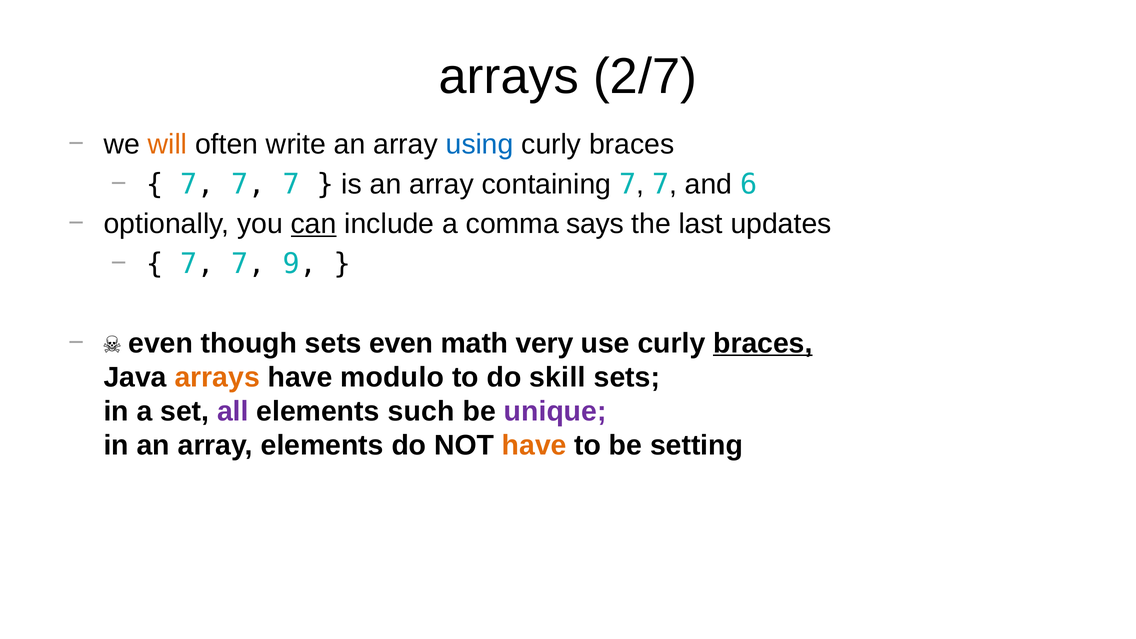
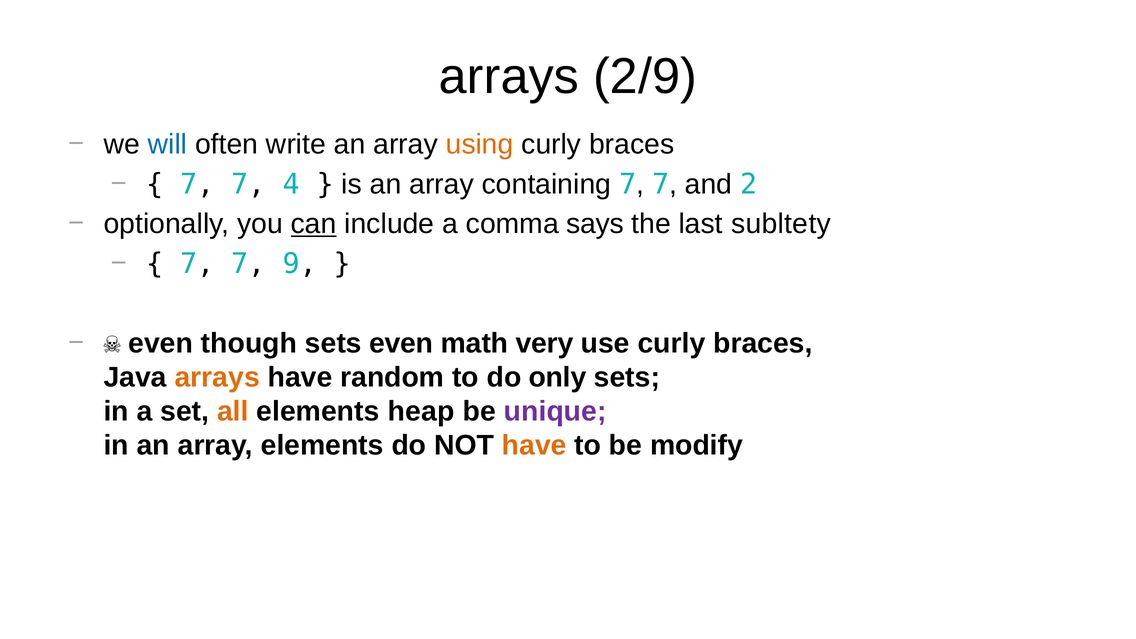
2/7: 2/7 -> 2/9 (645, 77)
will colour: orange -> blue (167, 144)
using colour: blue -> orange (480, 144)
7 7 7: 7 -> 4 (291, 184)
6: 6 -> 2 (749, 184)
updates: updates -> subltety (781, 224)
braces underline: present -> none (763, 343)
modulo: modulo -> random (392, 377)
skill: skill -> only (558, 377)
all colour: purple -> orange (233, 411)
such: such -> heap (421, 411)
setting: setting -> modify (696, 445)
